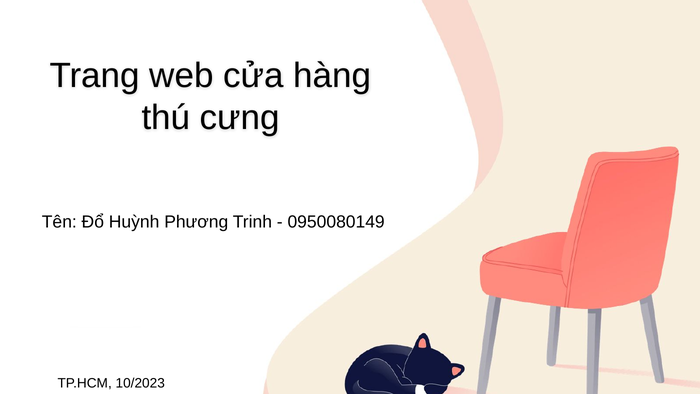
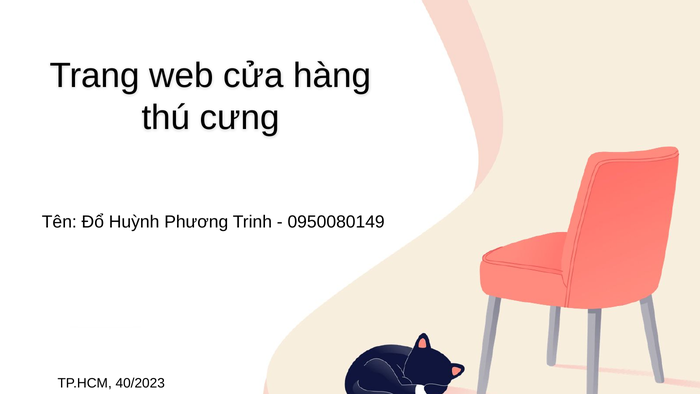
10/2023: 10/2023 -> 40/2023 (140, 383)
